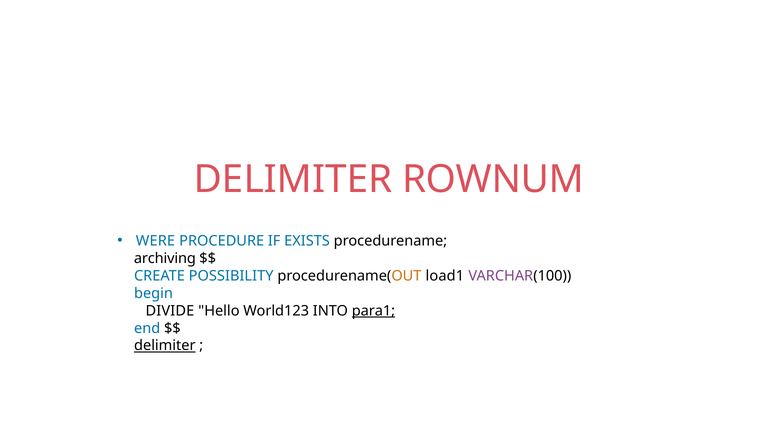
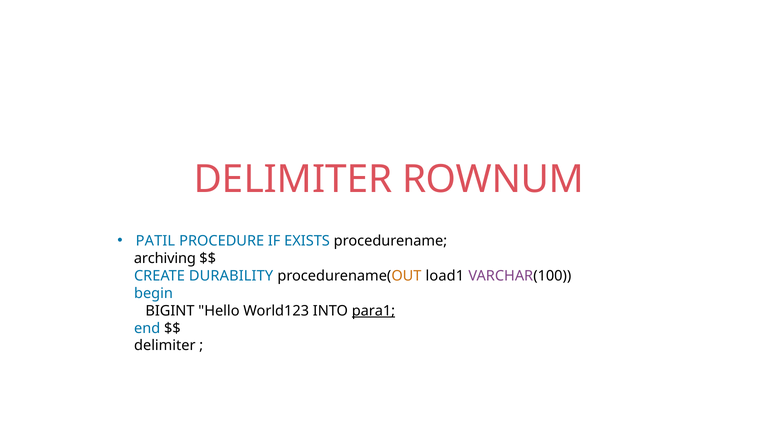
WERE: WERE -> PATIL (155, 241)
POSSIBILITY: POSSIBILITY -> DURABILITY (231, 276)
DIVIDE: DIVIDE -> BIGINT (170, 311)
delimiter underline: present -> none (165, 346)
